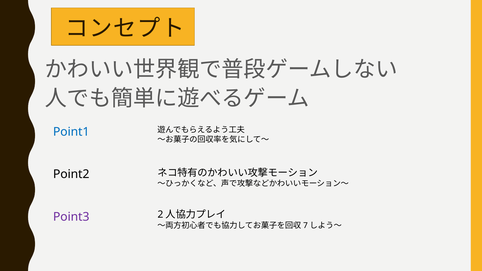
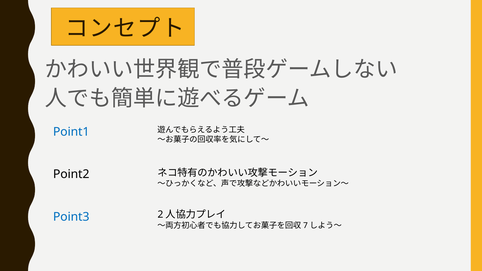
Point3 colour: purple -> blue (71, 217)
